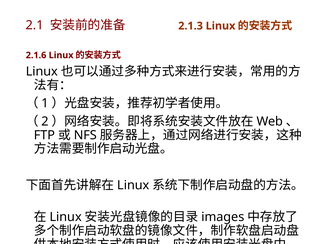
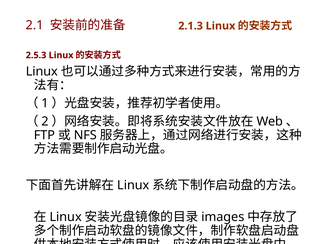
2.1.6: 2.1.6 -> 2.5.3 (36, 55)
